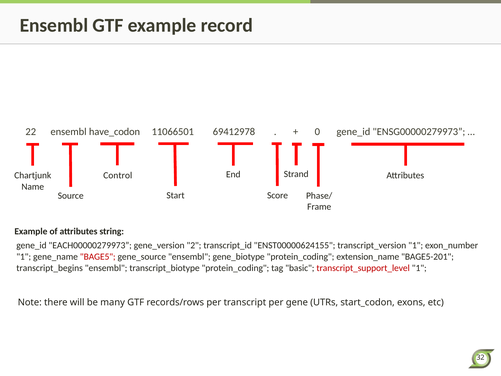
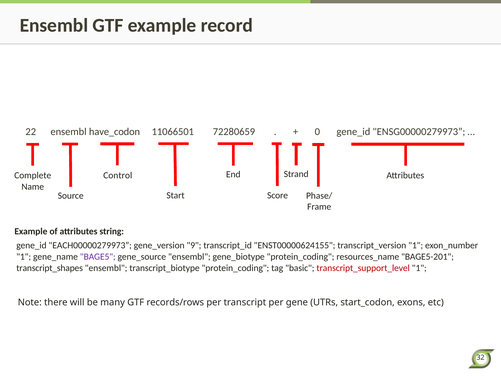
69412978: 69412978 -> 72280659 (234, 131)
Chartjunk: Chartjunk -> Complete (33, 175)
2: 2 -> 9 (194, 245)
BAGE5 colour: red -> purple (98, 257)
extension_name: extension_name -> resources_name (368, 257)
transcript_begins: transcript_begins -> transcript_shapes (50, 268)
